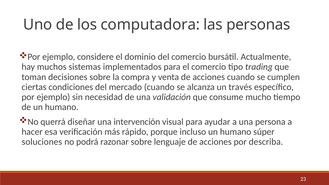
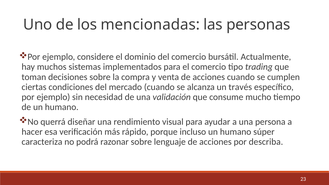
computadora: computadora -> mencionadas (150, 25)
intervención: intervención -> rendimiento (137, 122)
soluciones: soluciones -> caracteriza (42, 142)
